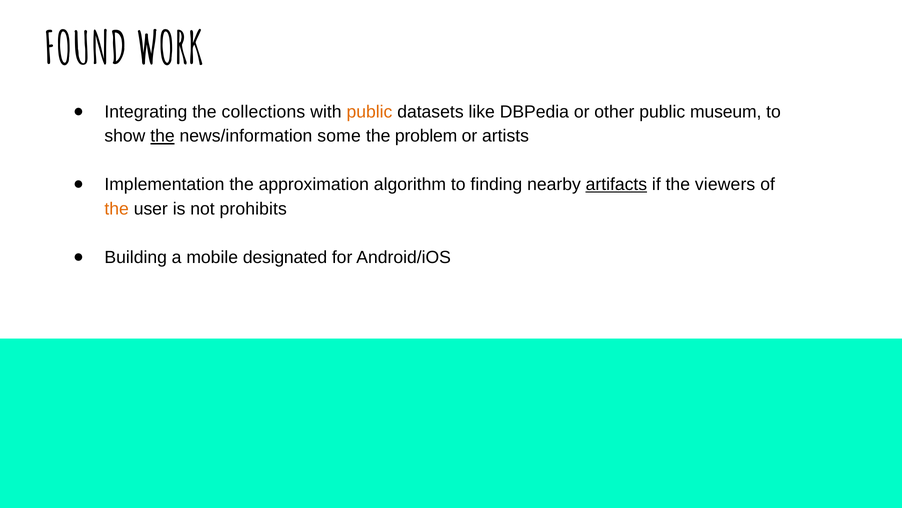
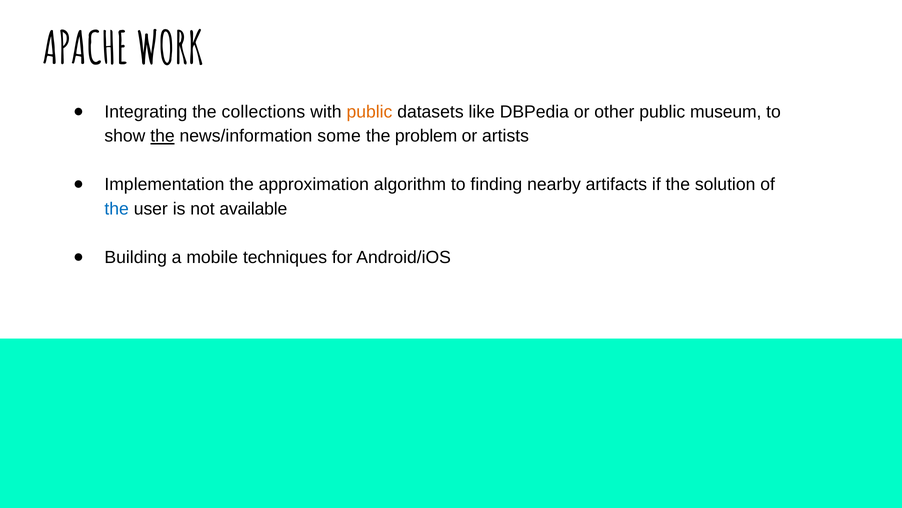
FOUND: FOUND -> APACHE (86, 49)
artifacts underline: present -> none (616, 184)
viewers: viewers -> solution (725, 184)
the colour: orange -> blue (117, 209)
prohibits: prohibits -> available (253, 209)
designated: designated -> techniques (285, 257)
